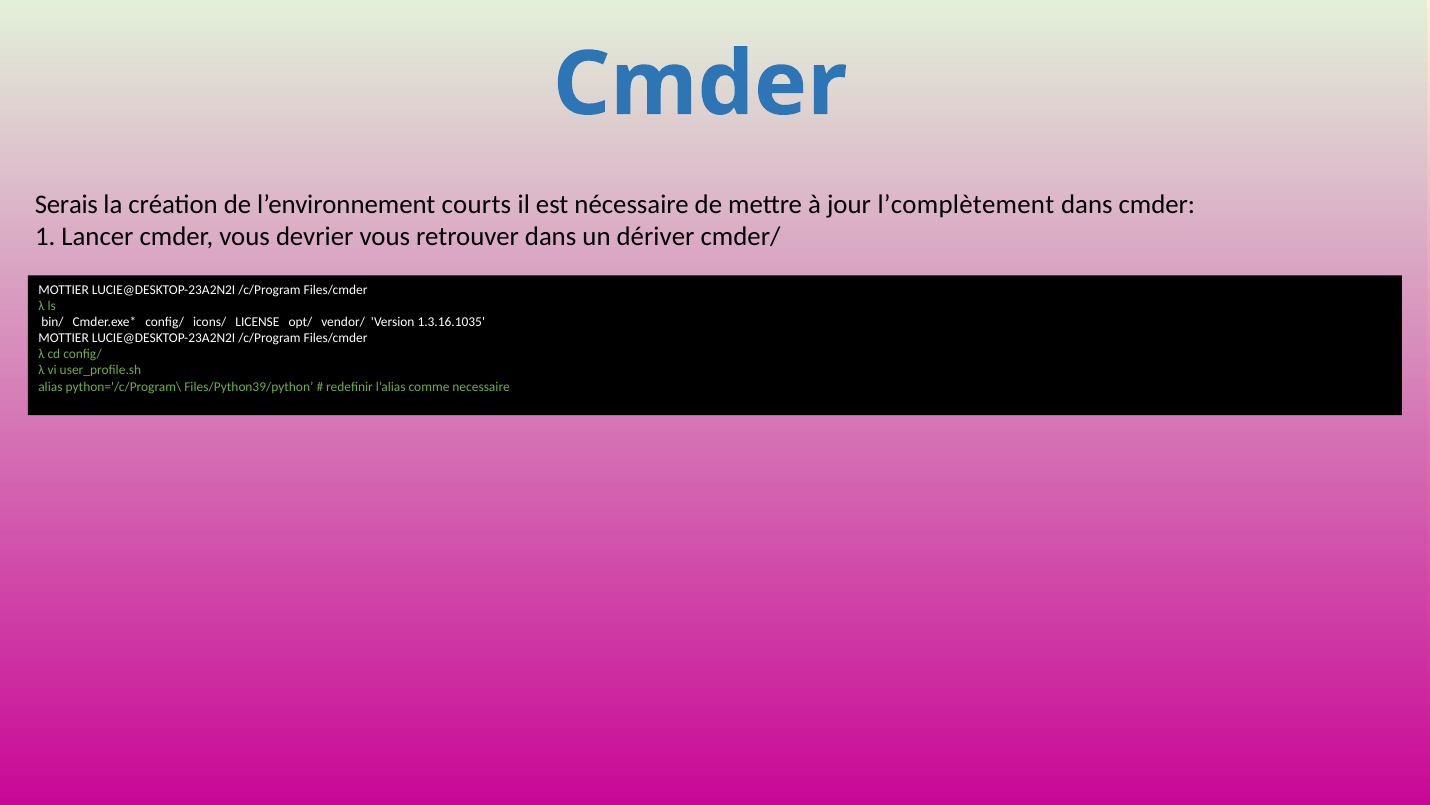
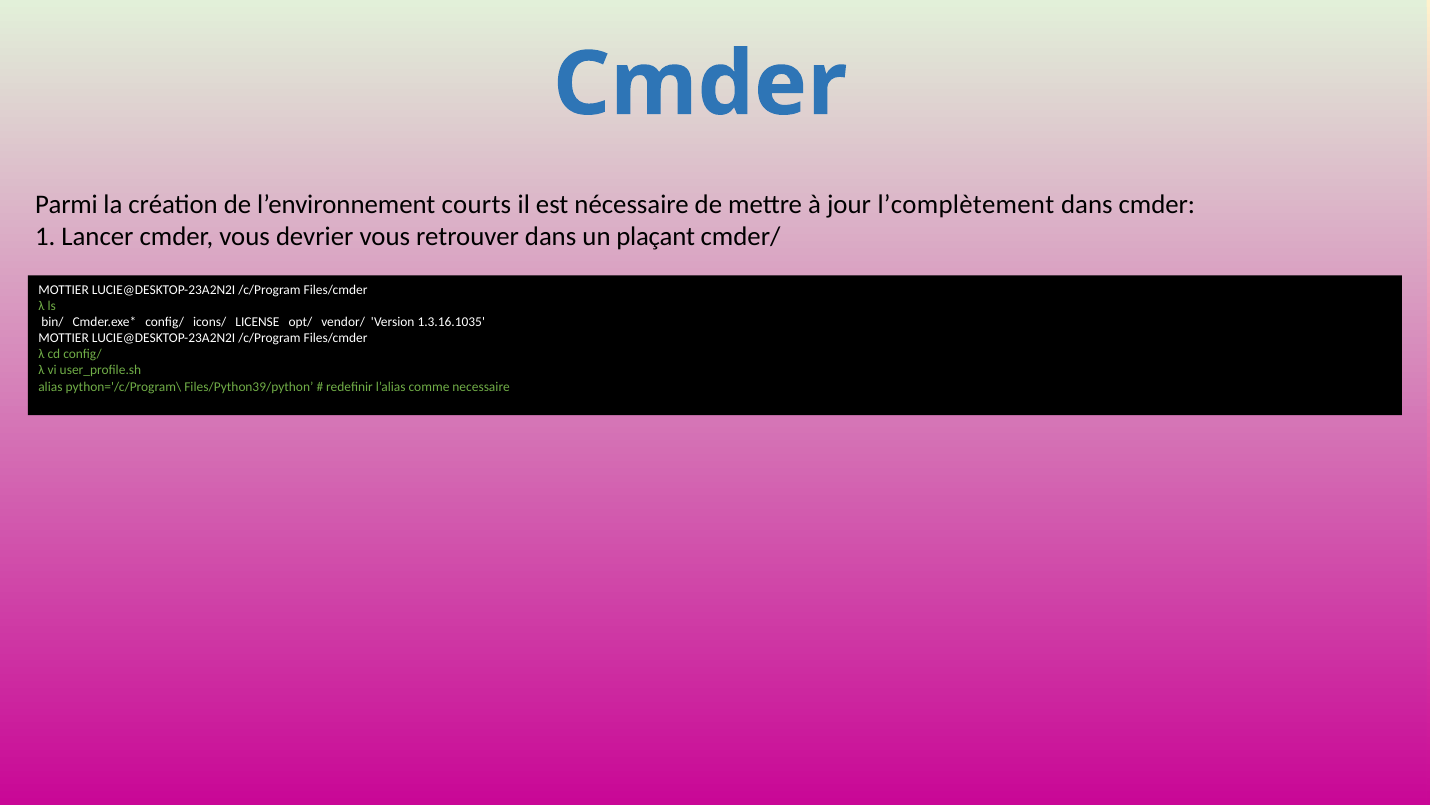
Serais: Serais -> Parmi (66, 205)
dériver: dériver -> plaçant (656, 237)
